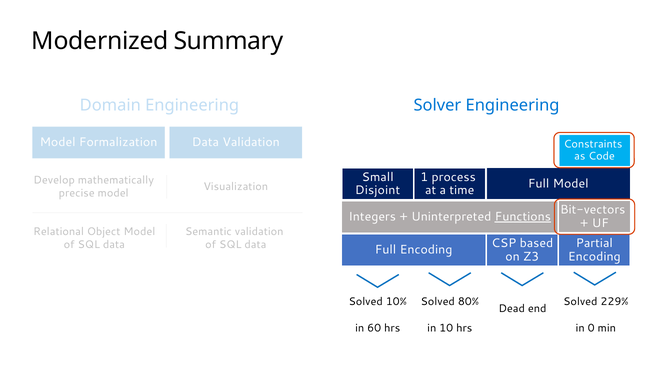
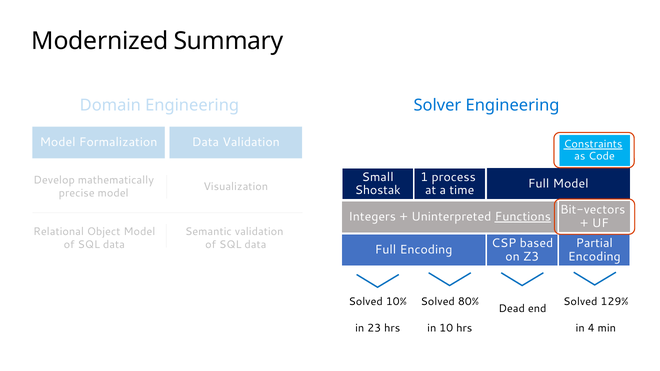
Constraints underline: none -> present (593, 144)
Disjoint: Disjoint -> Shostak (378, 190)
229%: 229% -> 129% (614, 302)
0: 0 -> 4 (591, 328)
60: 60 -> 23 (374, 328)
